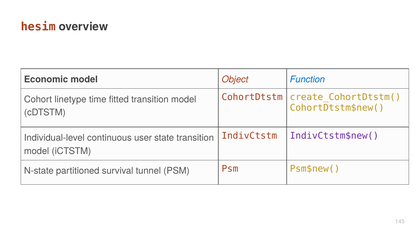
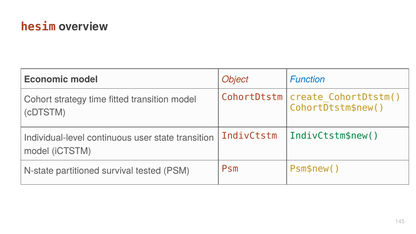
linetype: linetype -> strategy (71, 99)
IndivCtstm$new( colour: purple -> green (334, 136)
tunnel: tunnel -> tested (148, 171)
